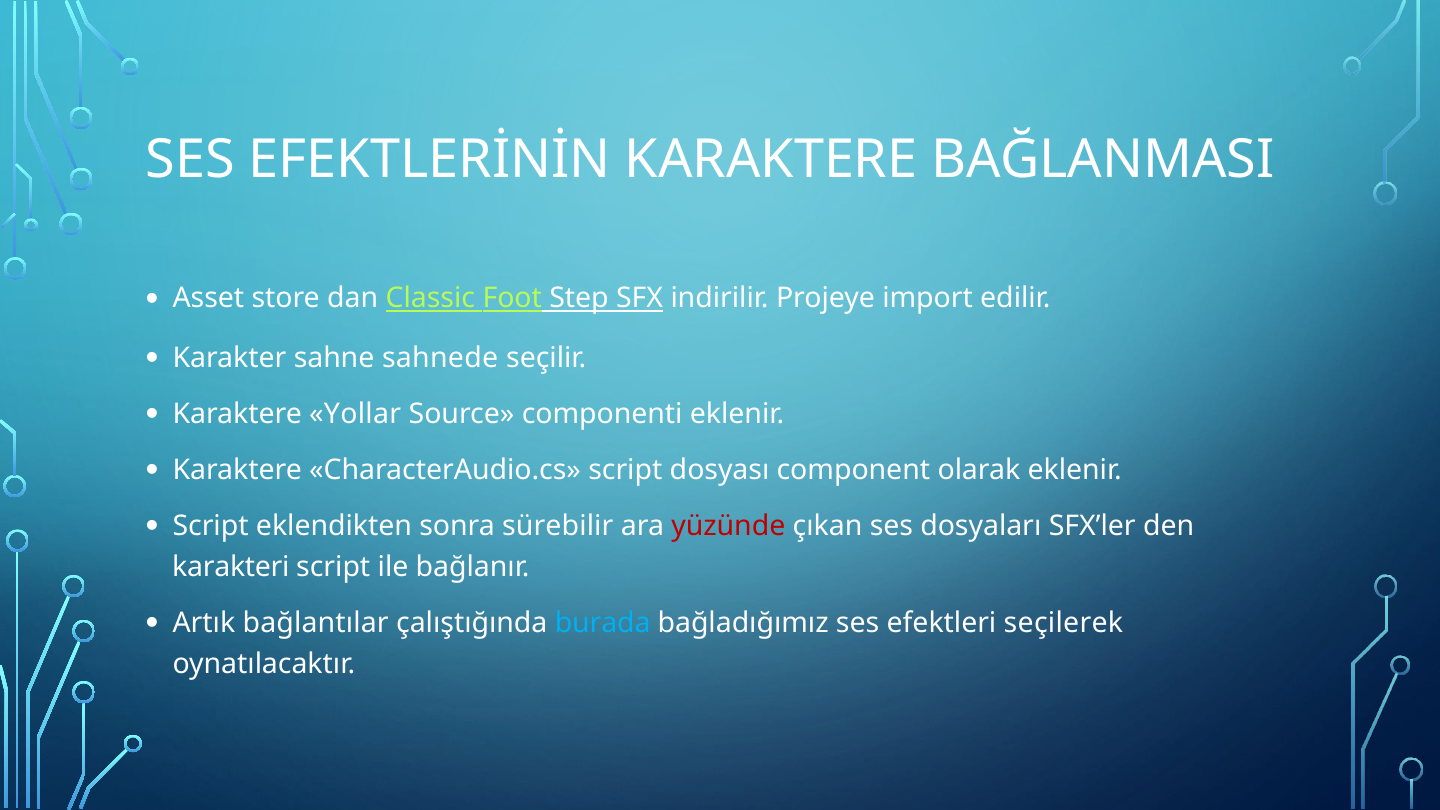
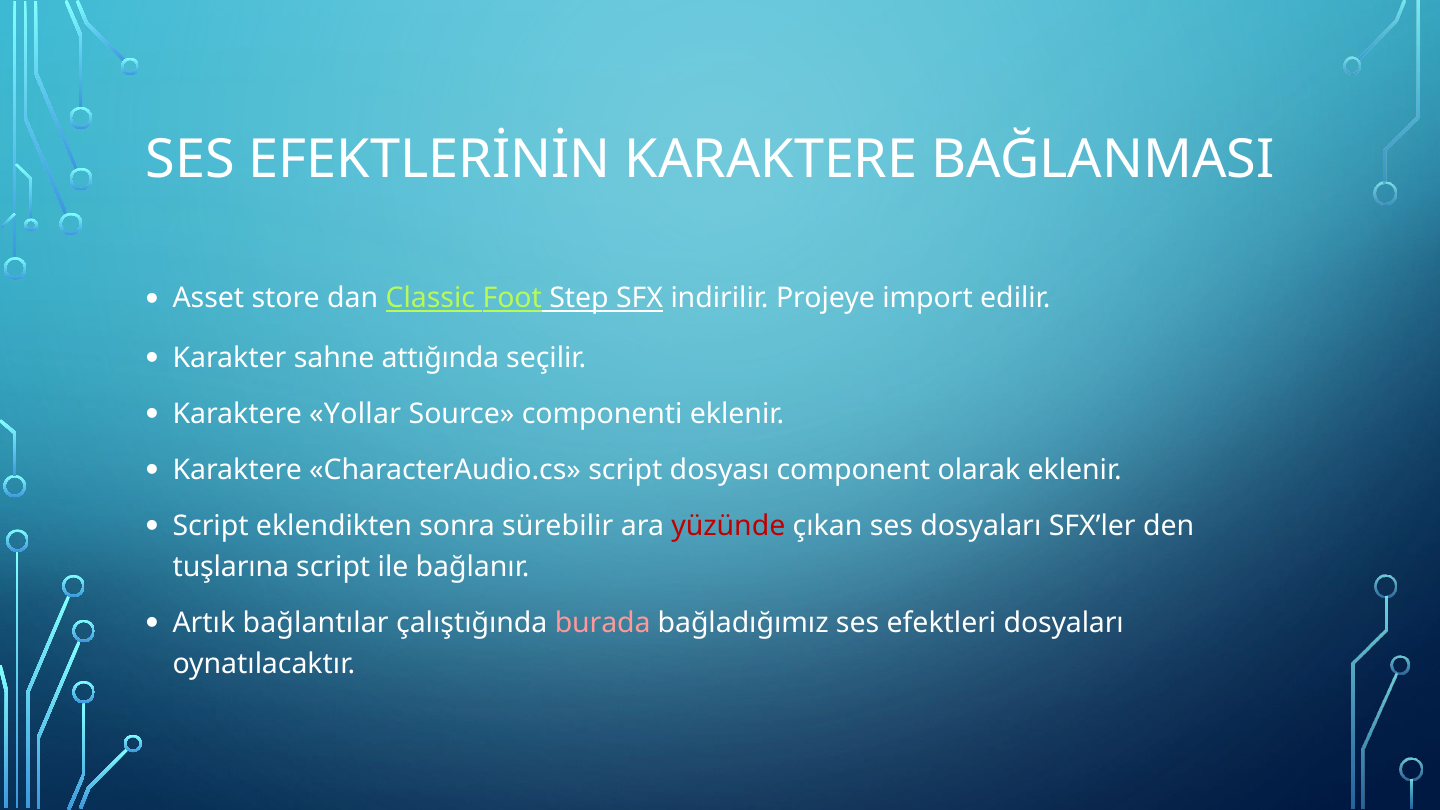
sahnede: sahnede -> attığında (440, 358)
karakteri: karakteri -> tuşlarına (231, 567)
burada colour: light blue -> pink (603, 623)
efektleri seçilerek: seçilerek -> dosyaları (1064, 623)
